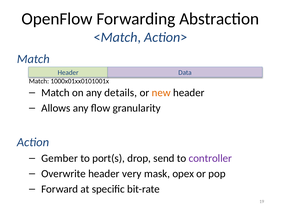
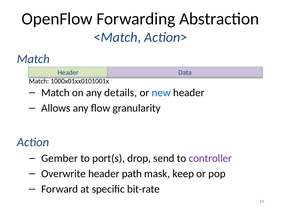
new colour: orange -> blue (161, 93)
very: very -> path (132, 173)
opex: opex -> keep (183, 173)
